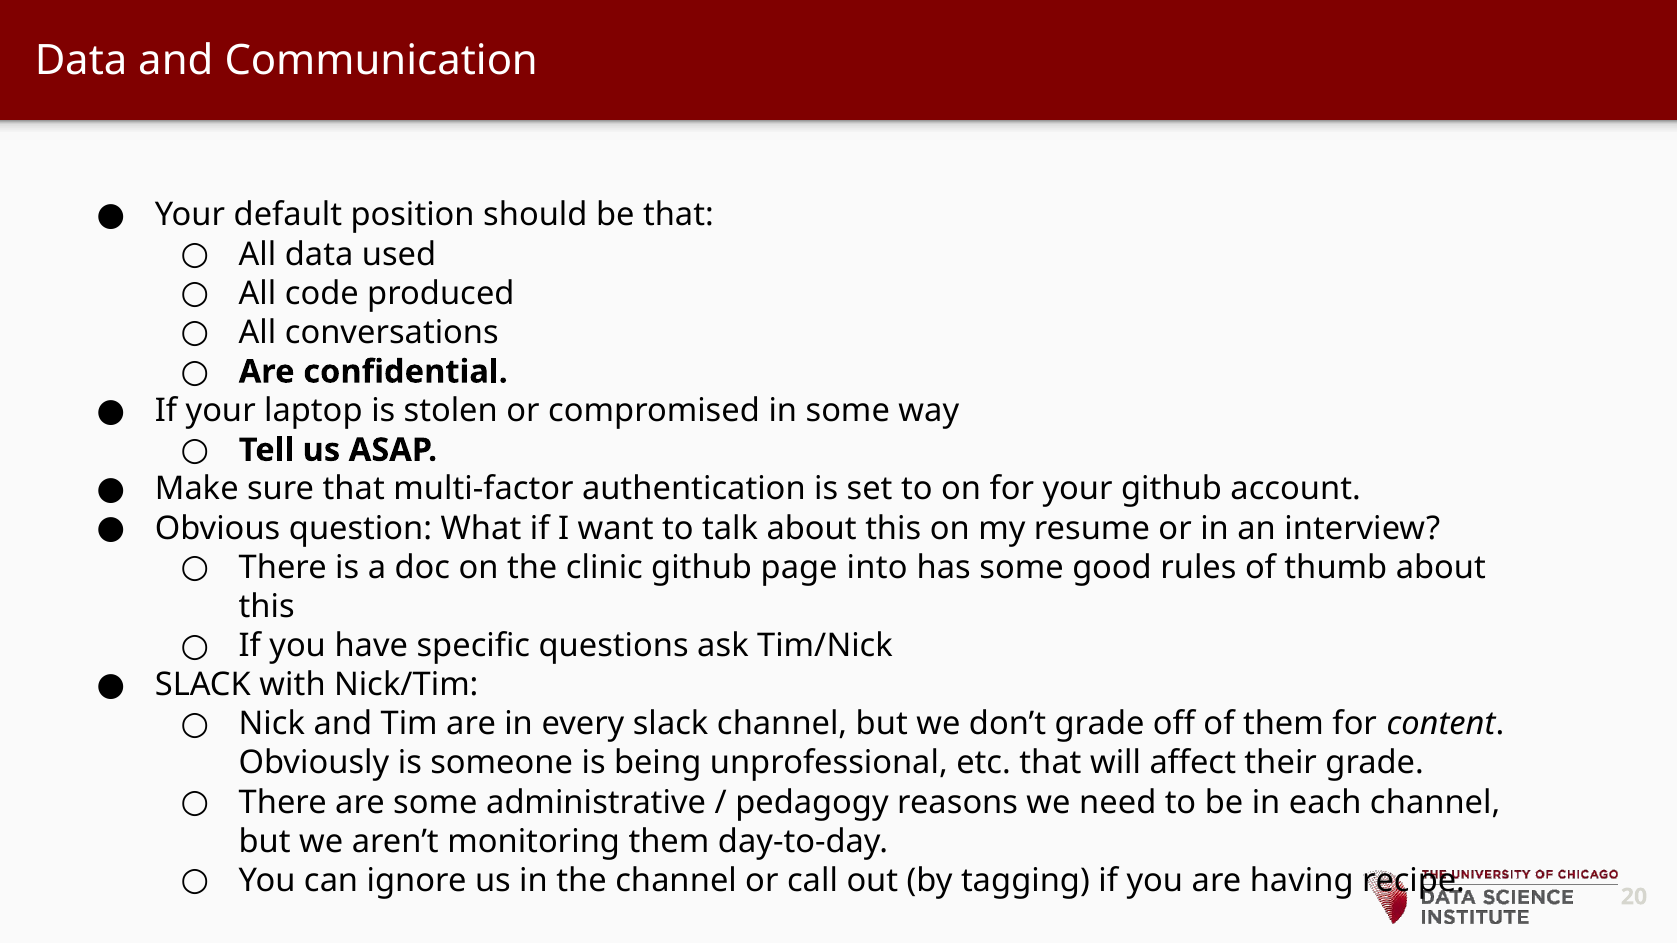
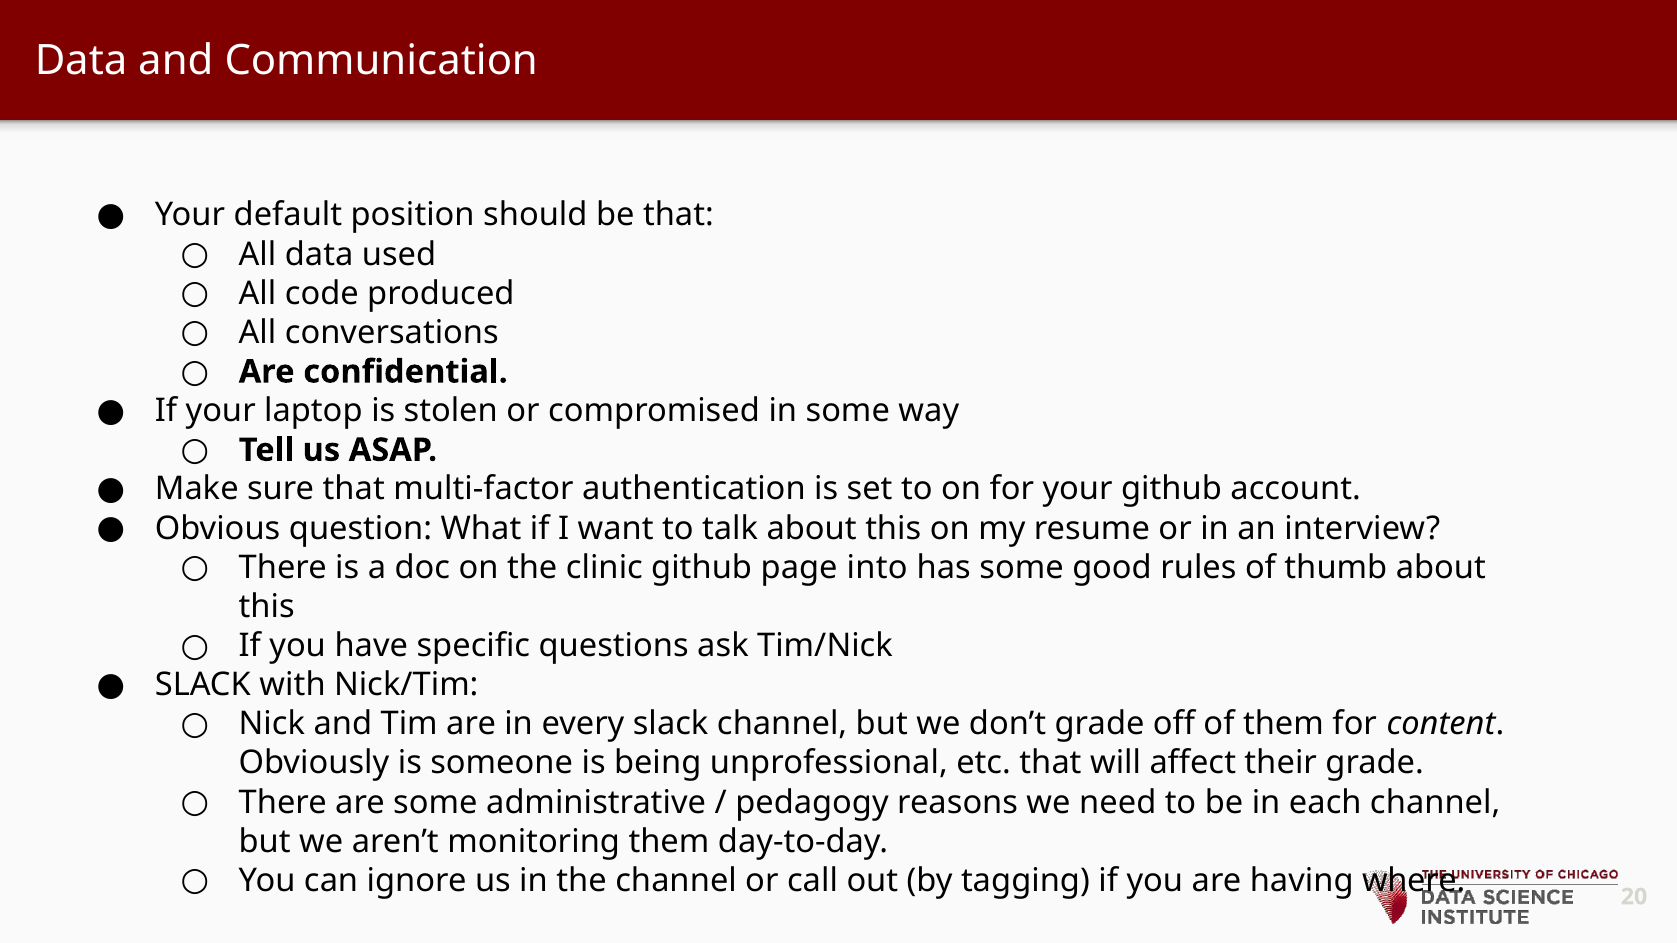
recipe: recipe -> where (1414, 881)
